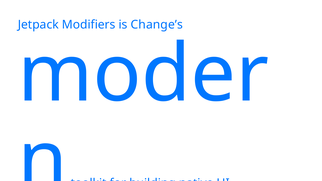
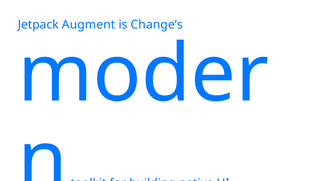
Modifiers: Modifiers -> Augment (89, 25)
